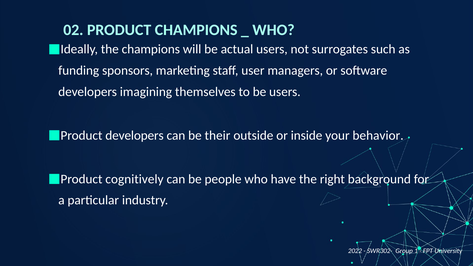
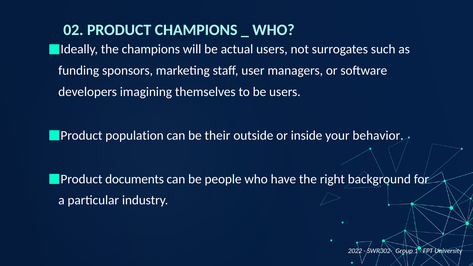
developers: developers -> population (135, 135)
cognitively: cognitively -> documents (135, 179)
